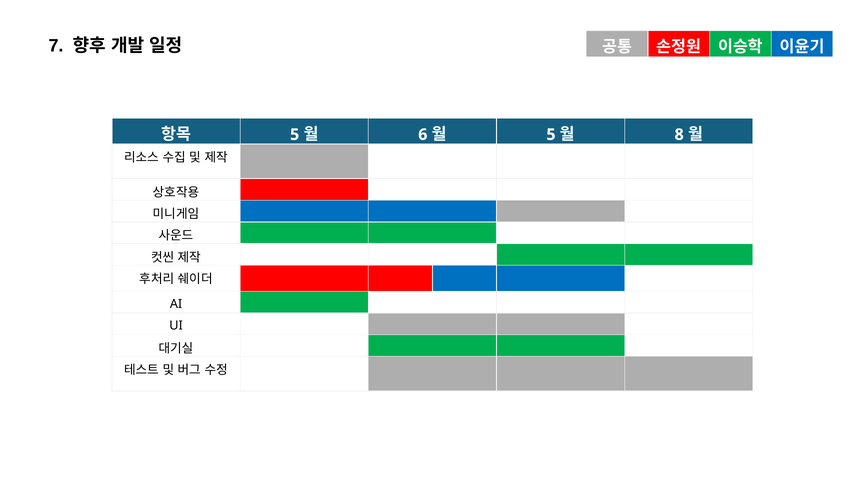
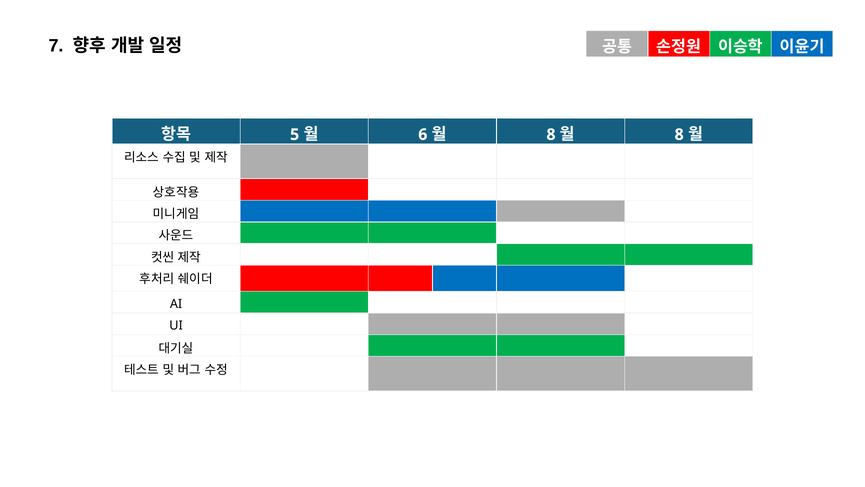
5: 5 -> 8 (551, 134)
